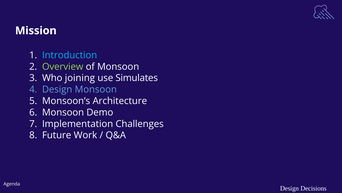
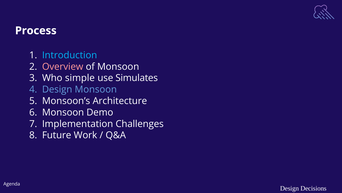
Mission: Mission -> Process (36, 31)
Overview colour: light green -> pink (63, 66)
joining: joining -> simple (80, 78)
